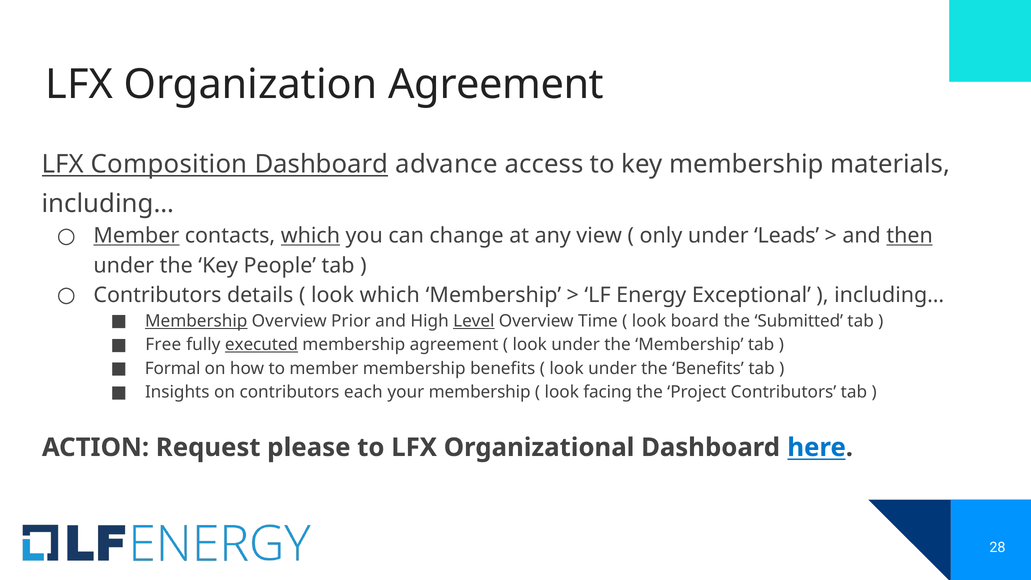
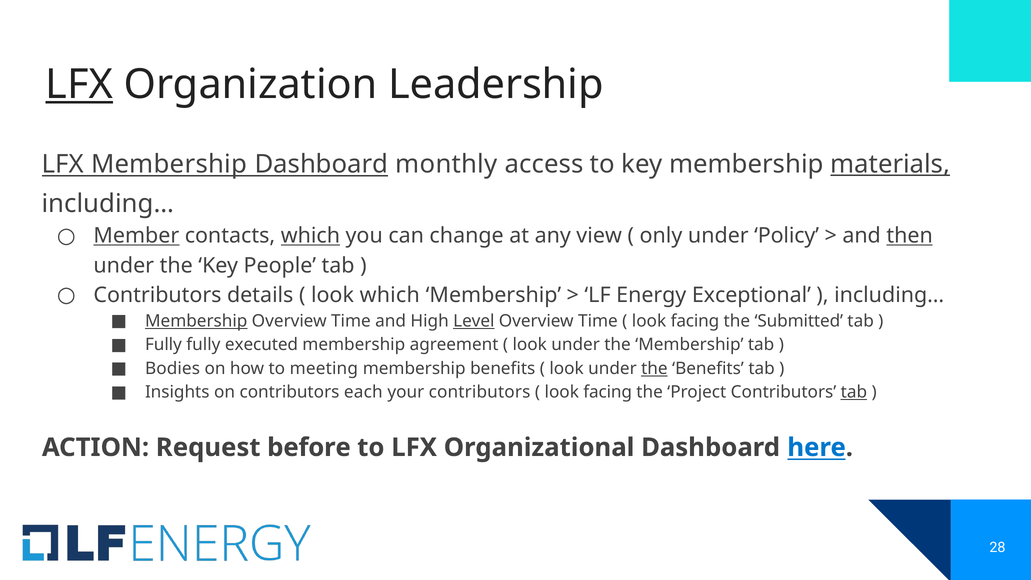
LFX underline: none -> present (79, 84)
Organization Agreement: Agreement -> Leadership (496, 84)
LFX Composition: Composition -> Membership (169, 164)
advance: advance -> monthly (446, 164)
materials underline: none -> present (890, 164)
Leads: Leads -> Policy (787, 236)
Prior: Prior -> Time (351, 321)
board: board -> facing (695, 321)
Free: Free -> Fully (163, 345)
executed underline: present -> none (261, 345)
Formal: Formal -> Bodies (173, 368)
to member: member -> meeting (324, 368)
the underline: none -> present (654, 368)
your membership: membership -> contributors (480, 392)
tab underline: none -> present (854, 392)
please: please -> before (309, 447)
